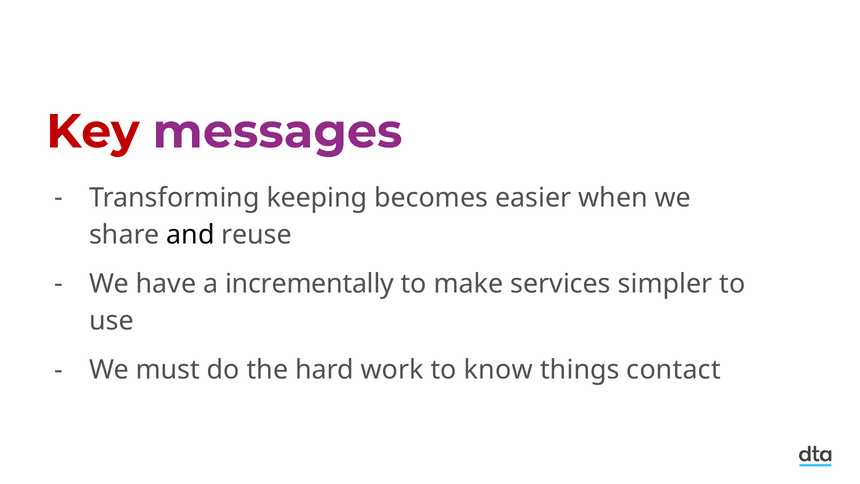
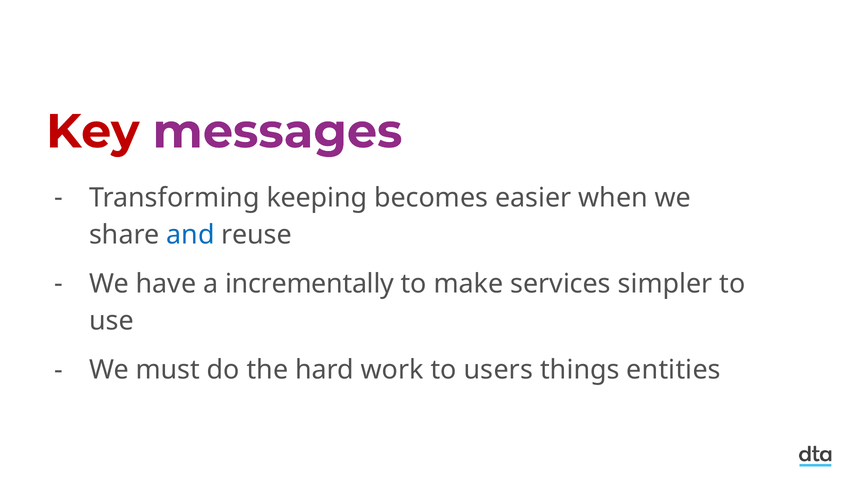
and colour: black -> blue (190, 235)
know: know -> users (498, 370)
contact: contact -> entities (674, 370)
